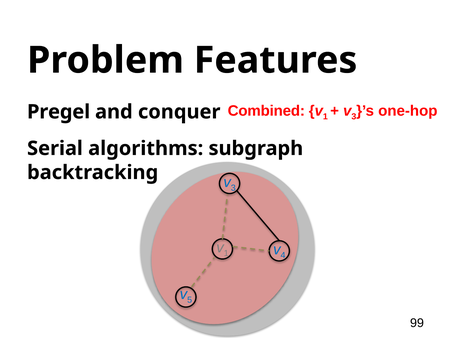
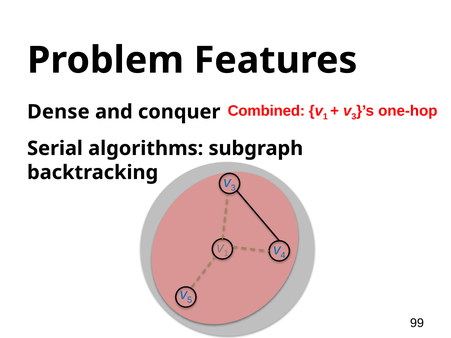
Pregel: Pregel -> Dense (58, 112)
